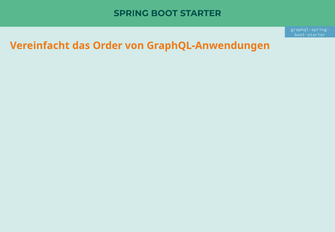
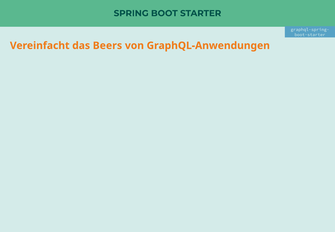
Order: Order -> Beers (107, 46)
